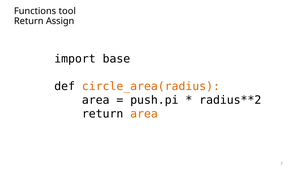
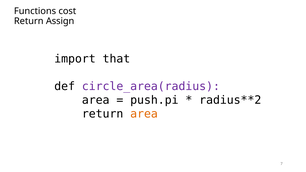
tool: tool -> cost (67, 11)
base: base -> that (116, 59)
circle_area(radius colour: orange -> purple (151, 86)
